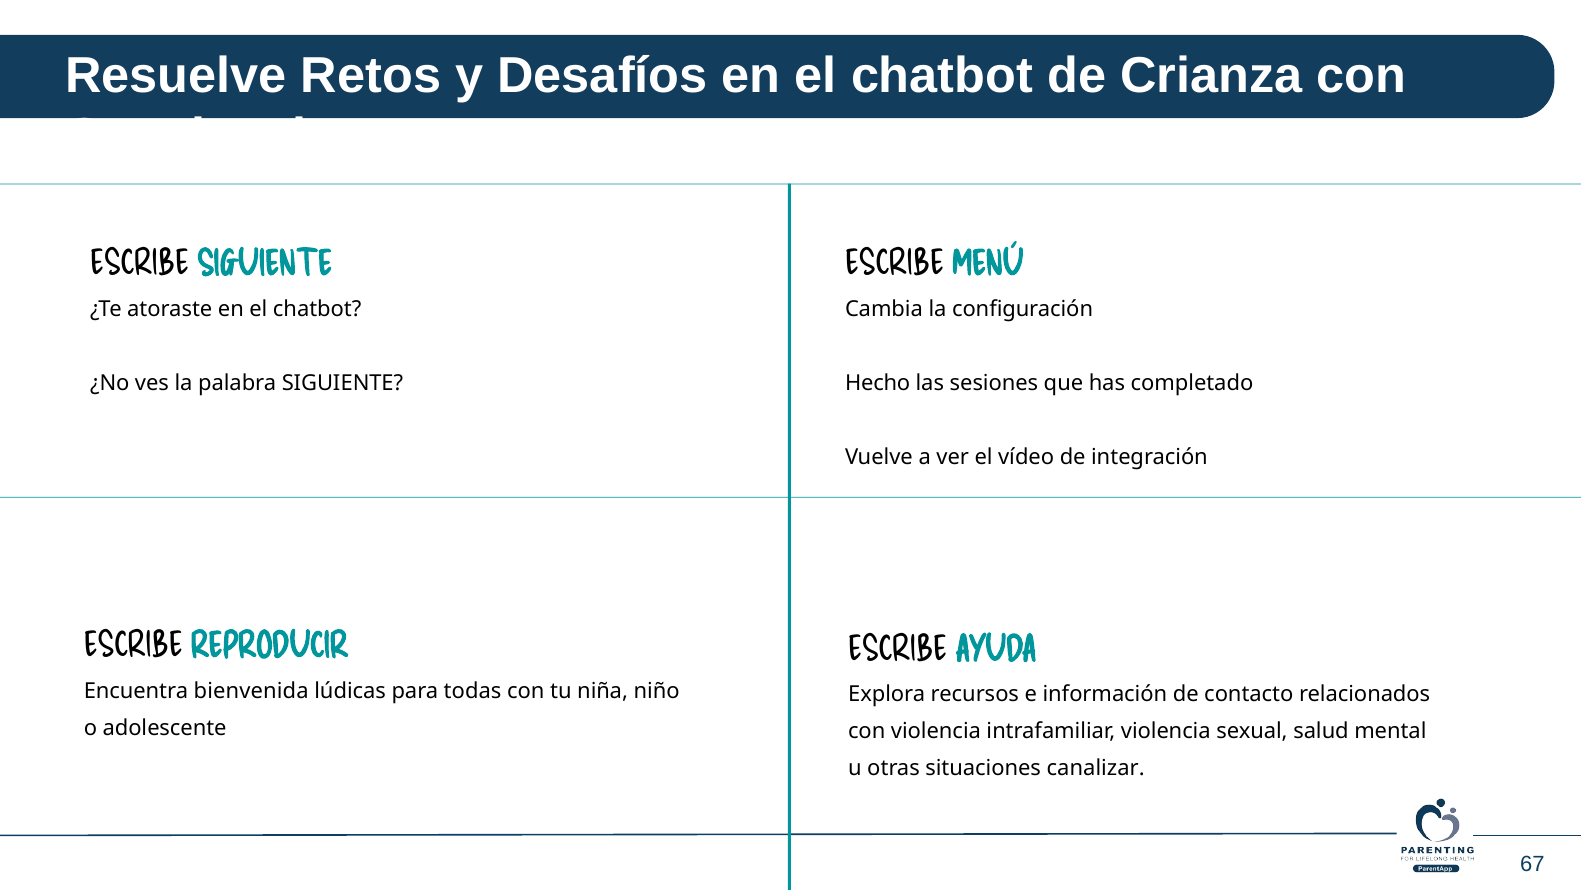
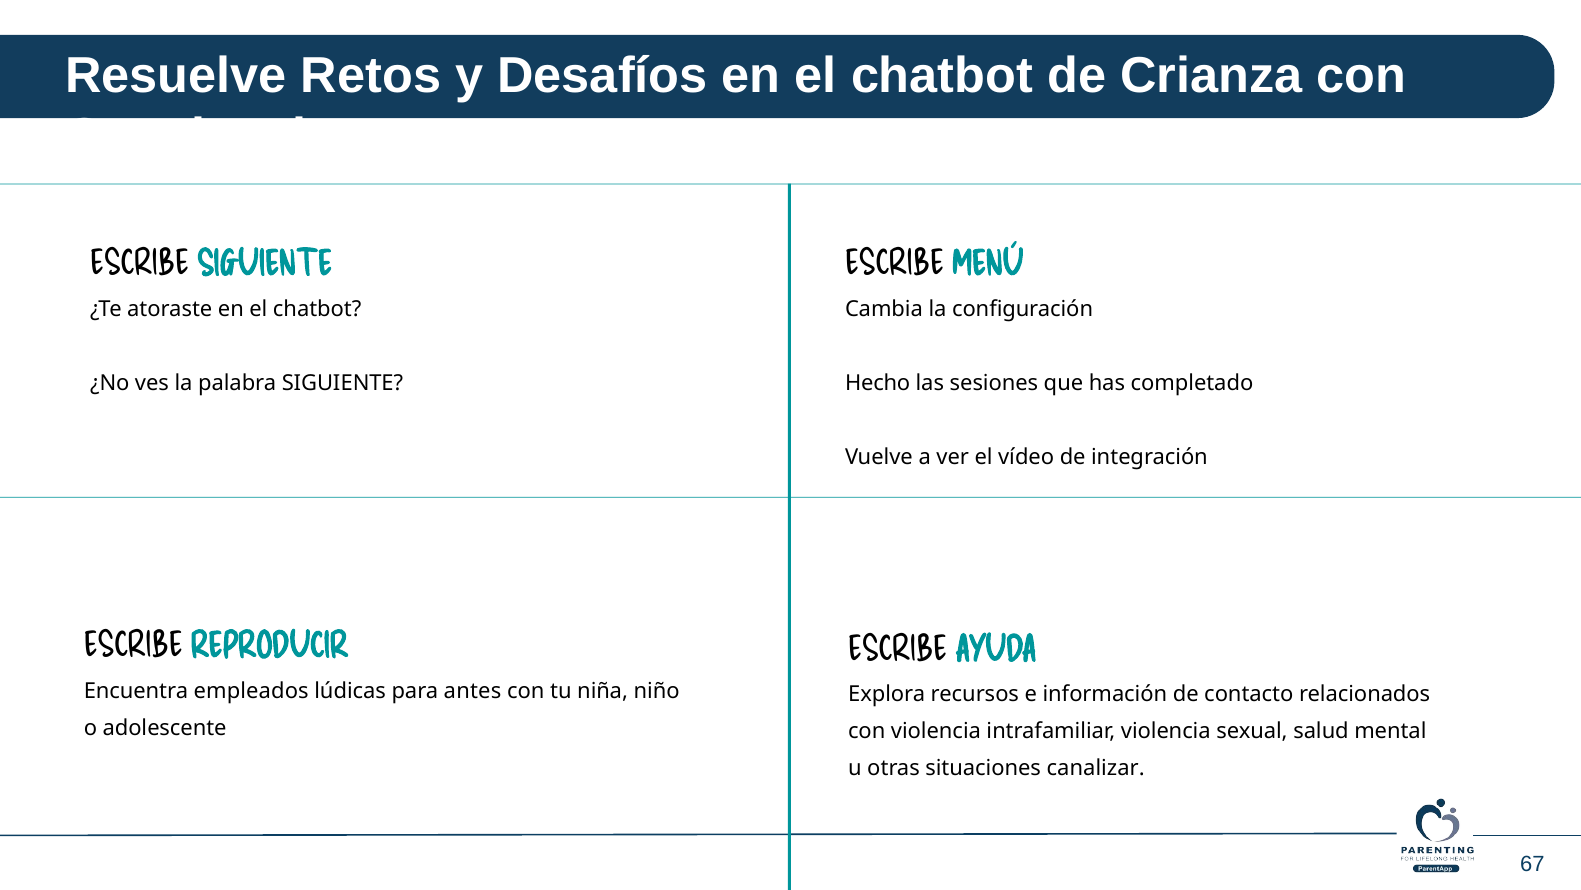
bienvenida: bienvenida -> empleados (251, 690)
todas: todas -> antes (473, 690)
